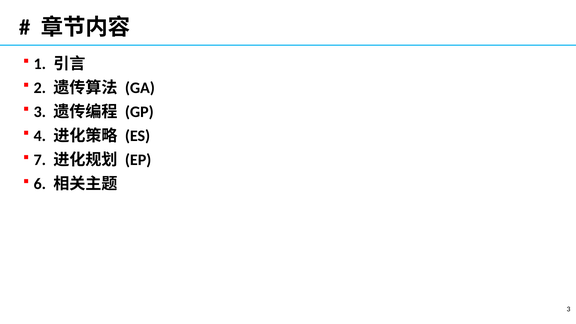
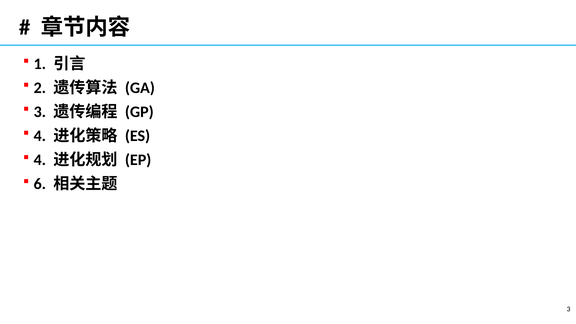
7: 7 -> 4 (40, 160)
